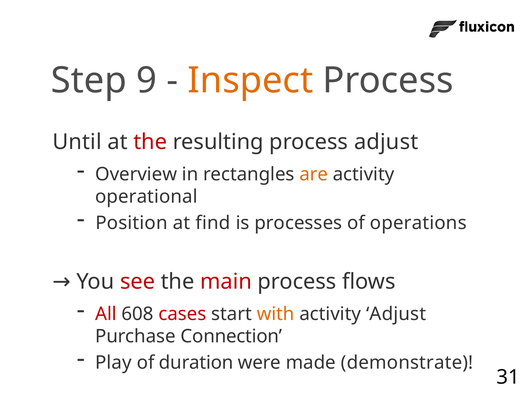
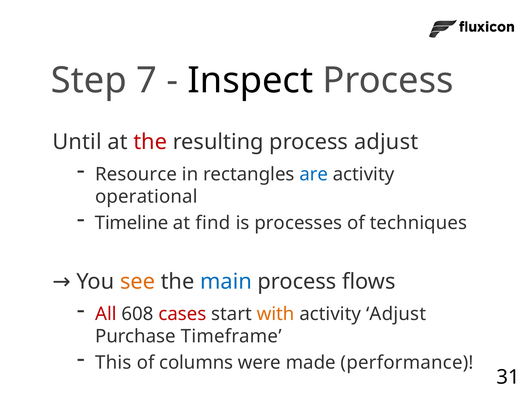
9: 9 -> 7 (147, 80)
Inspect colour: orange -> black (250, 80)
Overview: Overview -> Resource (136, 174)
are colour: orange -> blue (314, 174)
Position: Position -> Timeline (132, 223)
operations: operations -> techniques (418, 223)
see colour: red -> orange (138, 282)
main colour: red -> blue (226, 282)
Connection: Connection -> Timeframe (231, 336)
Play: Play -> This (113, 363)
duration: duration -> columns (196, 363)
demonstrate: demonstrate -> performance (407, 363)
